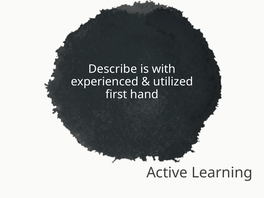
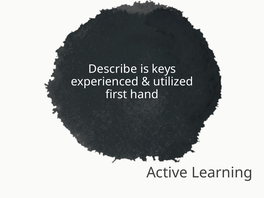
with: with -> keys (164, 69)
